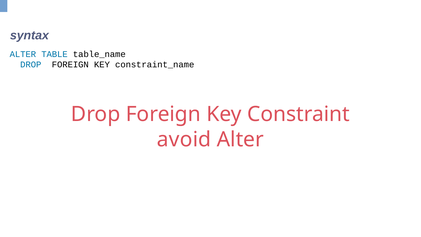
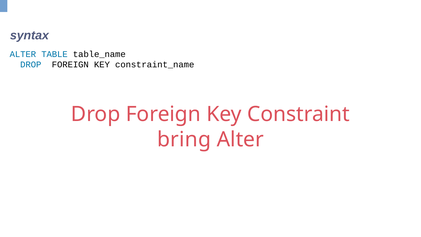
avoid: avoid -> bring (184, 139)
